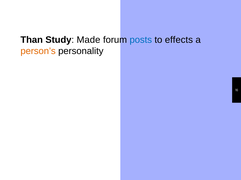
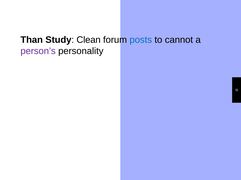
Made: Made -> Clean (89, 40)
effects: effects -> cannot (179, 40)
person’s colour: orange -> purple (38, 51)
